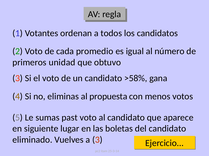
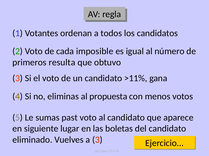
promedio: promedio -> imposible (95, 51)
unidad: unidad -> resulta (62, 63)
>58%: >58% -> >11% (136, 79)
